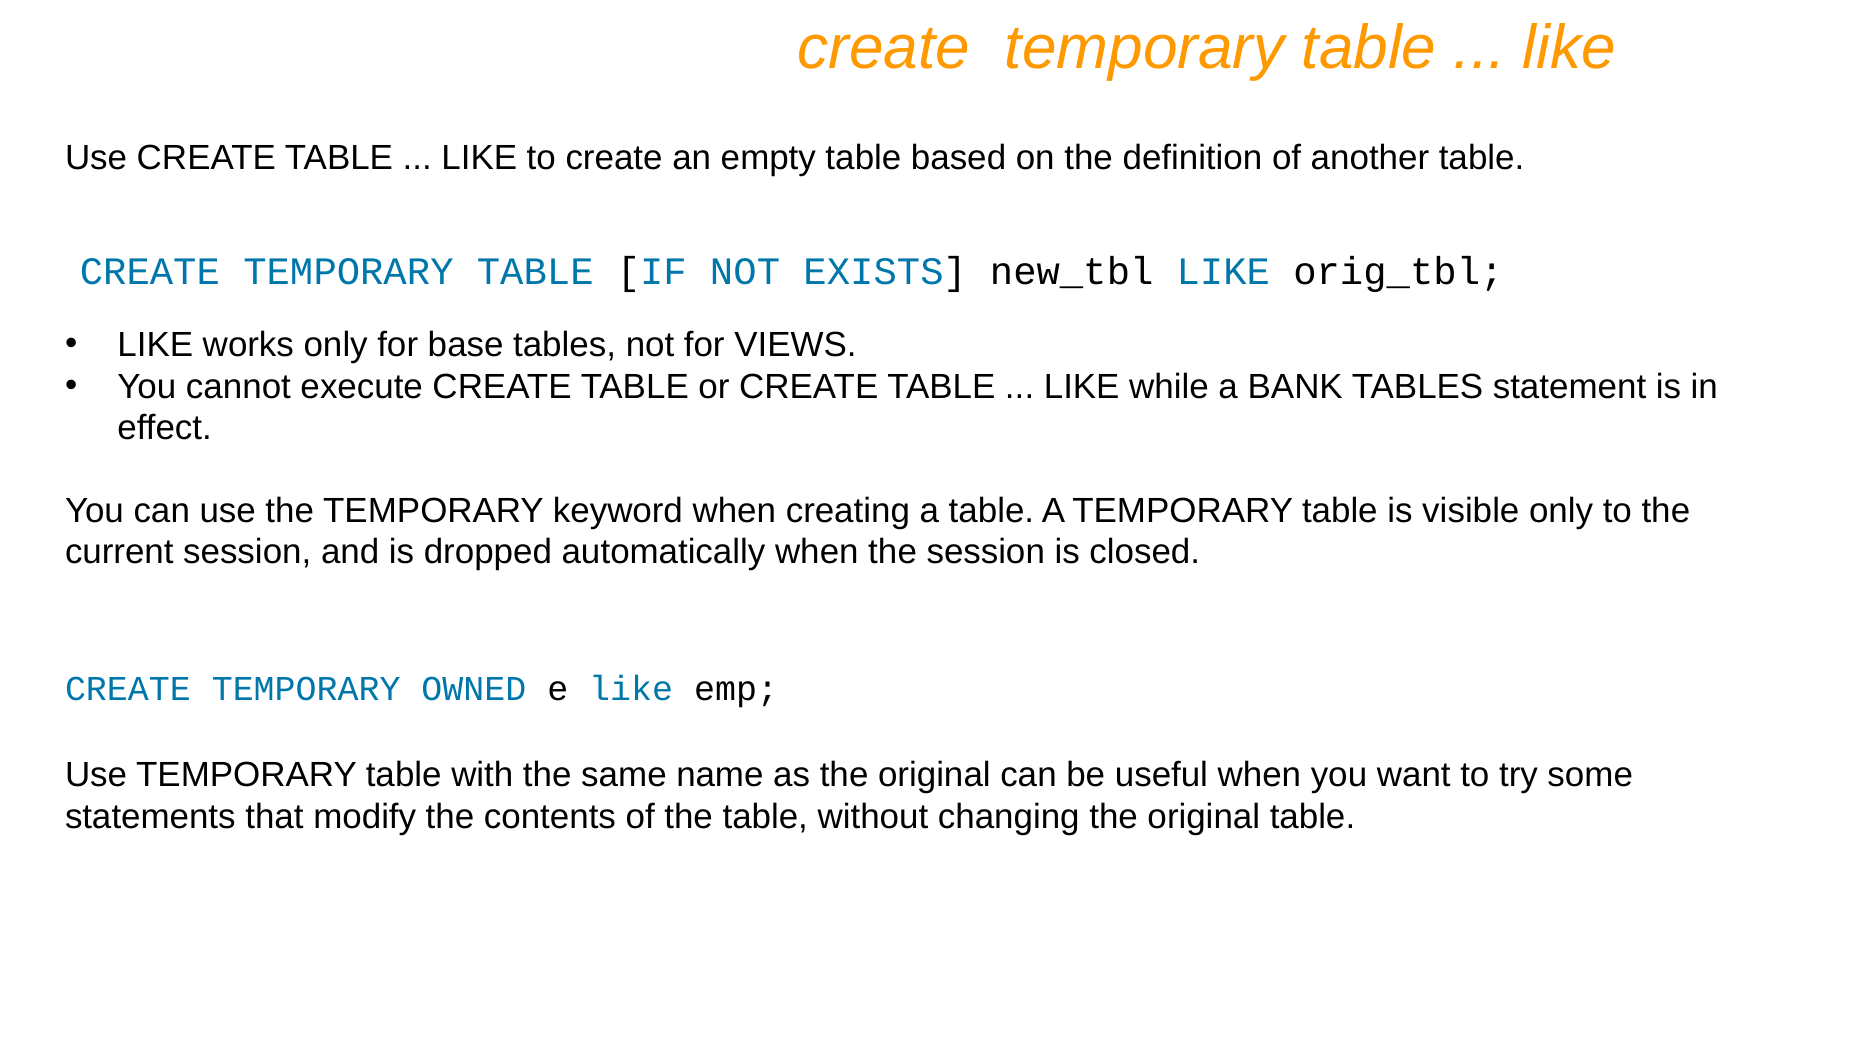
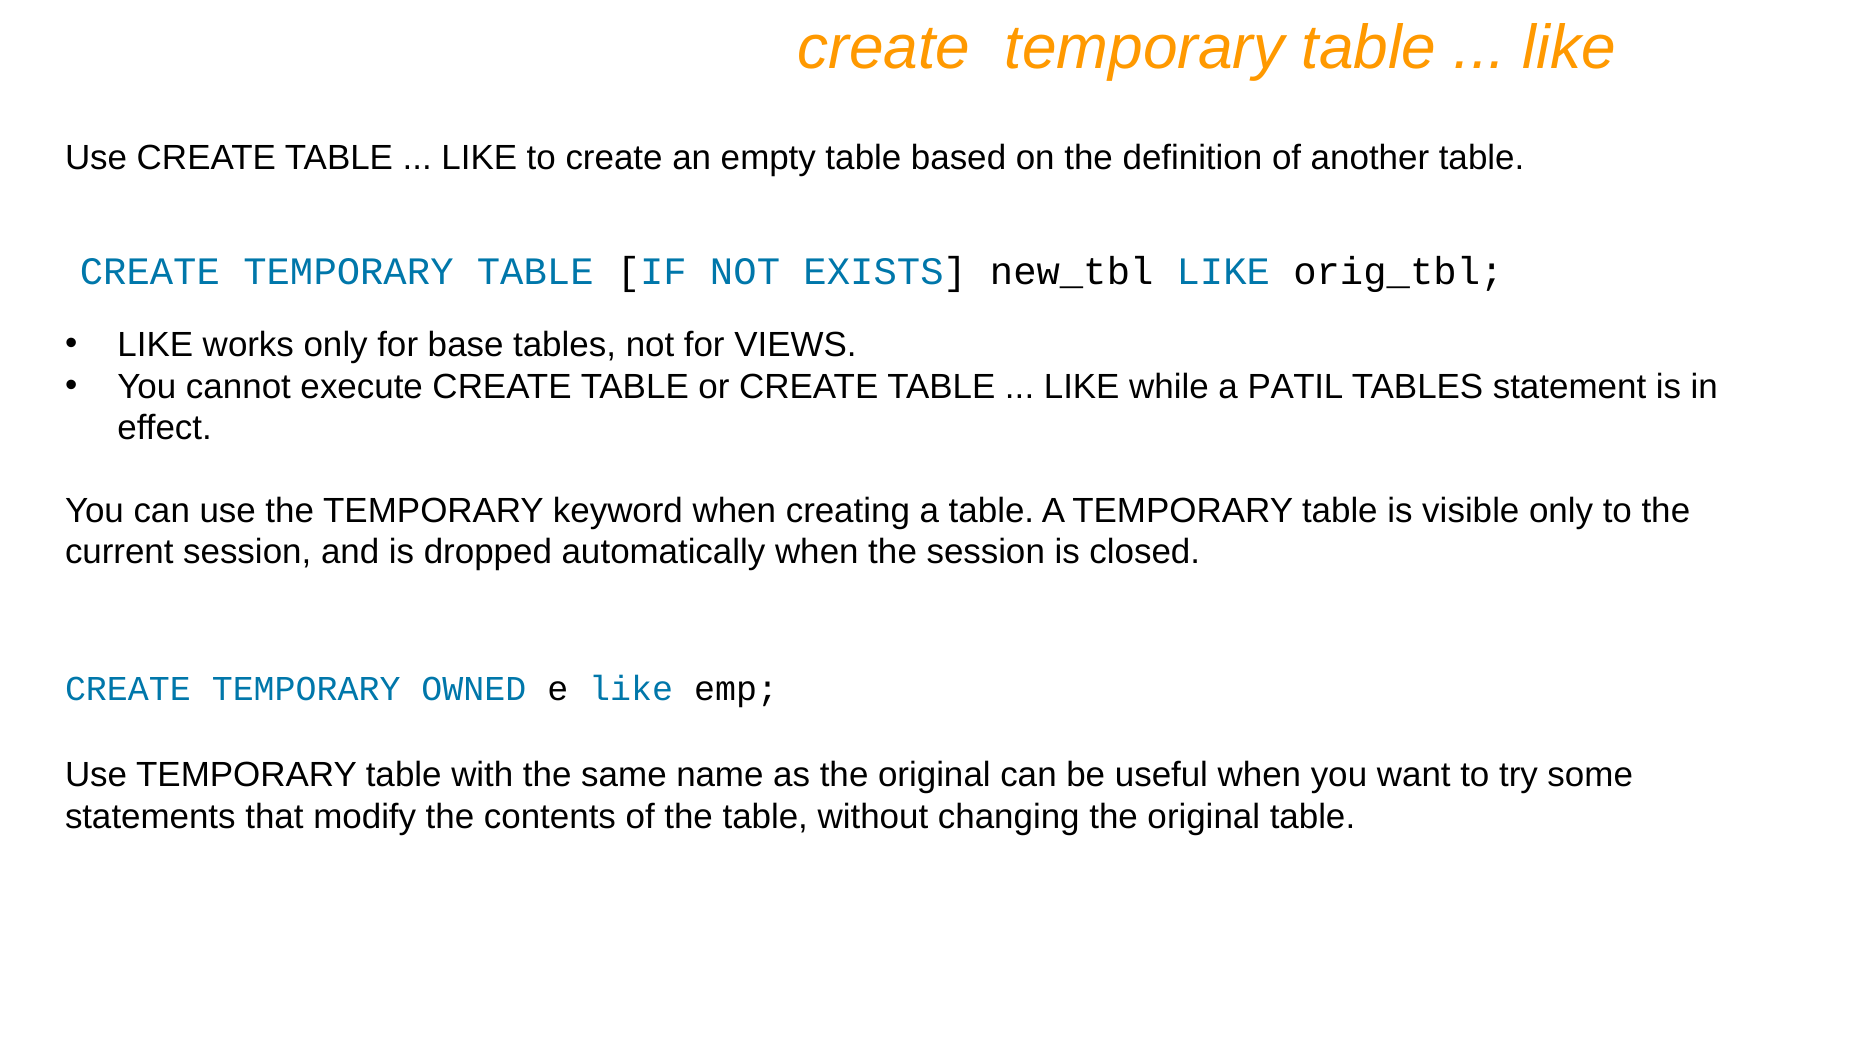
BANK: BANK -> PATIL (1295, 387)
